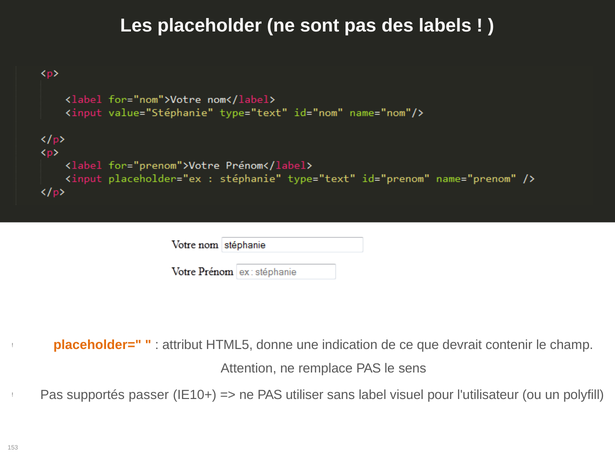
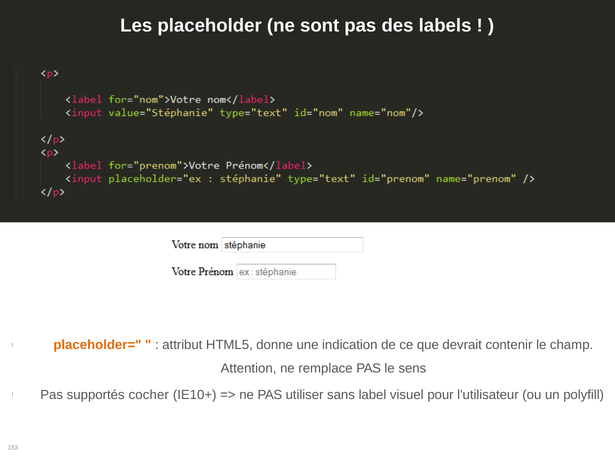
passer: passer -> cocher (149, 394)
